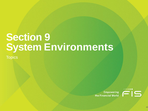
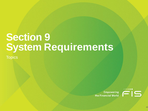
Environments: Environments -> Requirements (79, 47)
